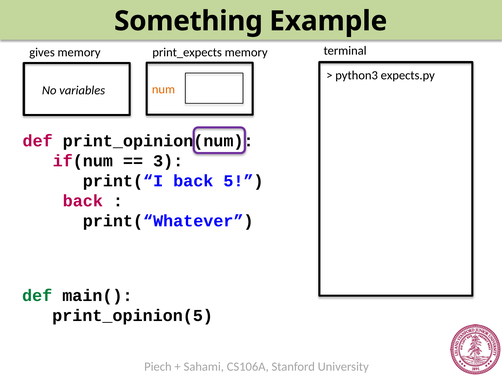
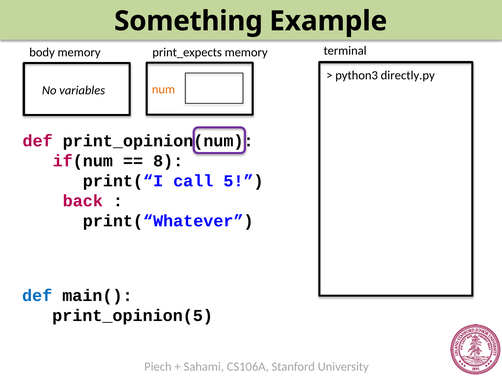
gives: gives -> body (42, 52)
expects.py: expects.py -> directly.py (408, 75)
3: 3 -> 8 (168, 161)
print(“I back: back -> call (193, 181)
def colour: green -> blue (37, 296)
